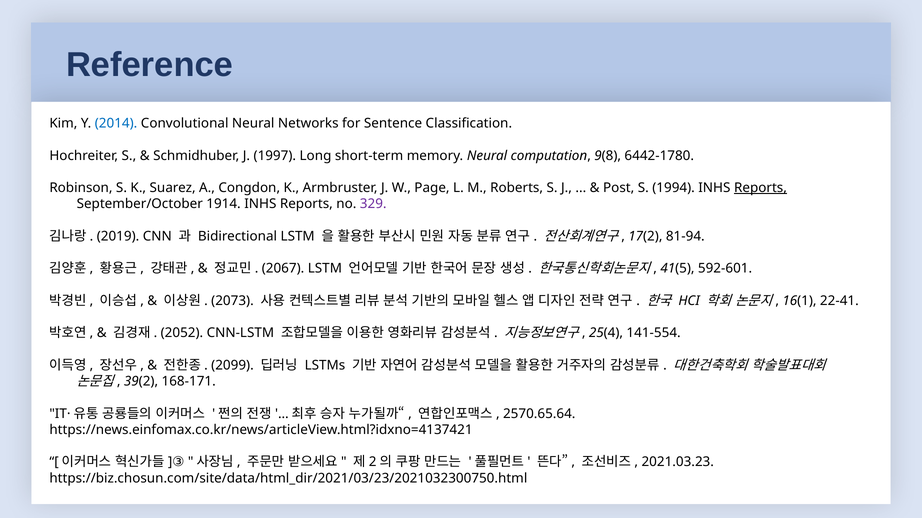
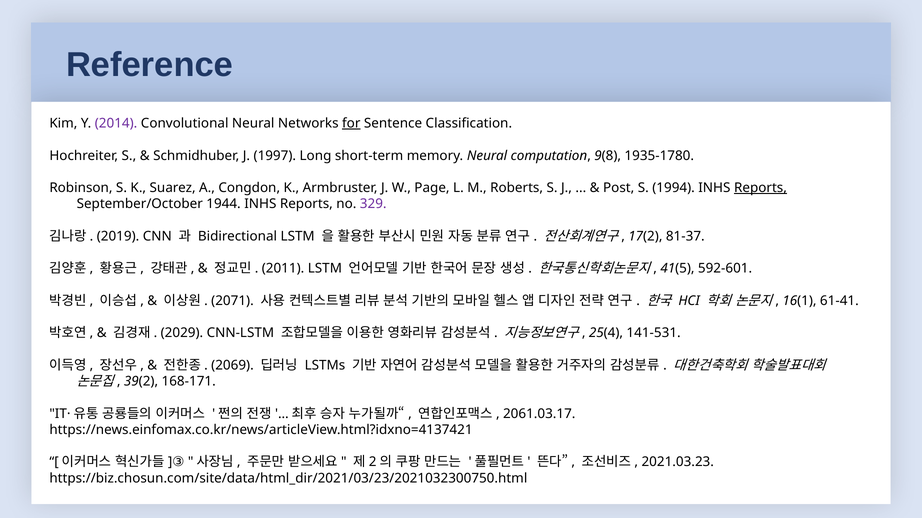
2014 colour: blue -> purple (116, 123)
for underline: none -> present (351, 123)
6442-1780: 6442-1780 -> 1935-1780 (659, 156)
1914: 1914 -> 1944 (224, 204)
81-94: 81-94 -> 81-37 (685, 236)
2067: 2067 -> 2011 (283, 269)
2073: 2073 -> 2071 (232, 301)
22-41: 22-41 -> 61-41 (839, 301)
2052: 2052 -> 2029 (182, 333)
141-554: 141-554 -> 141-531 (654, 333)
2099: 2099 -> 2069 (232, 366)
2570.65.64: 2570.65.64 -> 2061.03.17 (539, 414)
